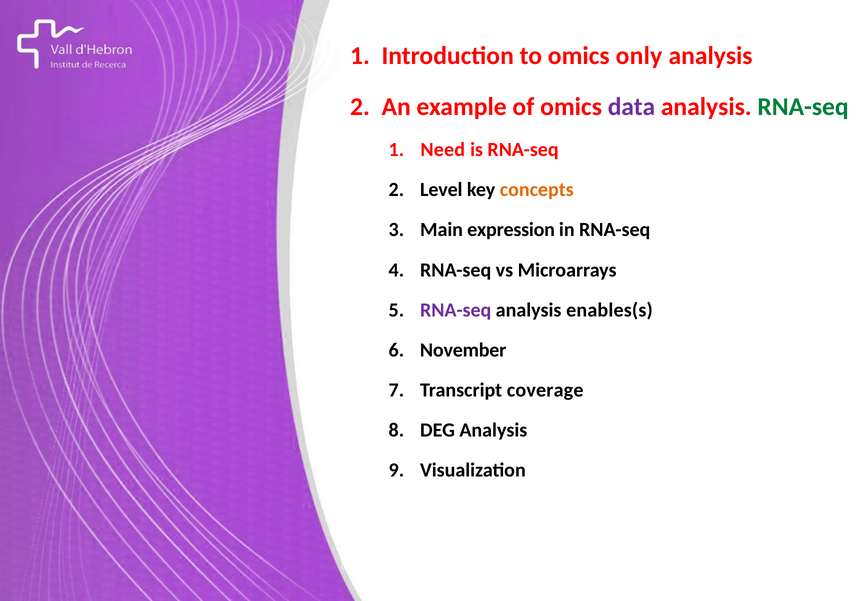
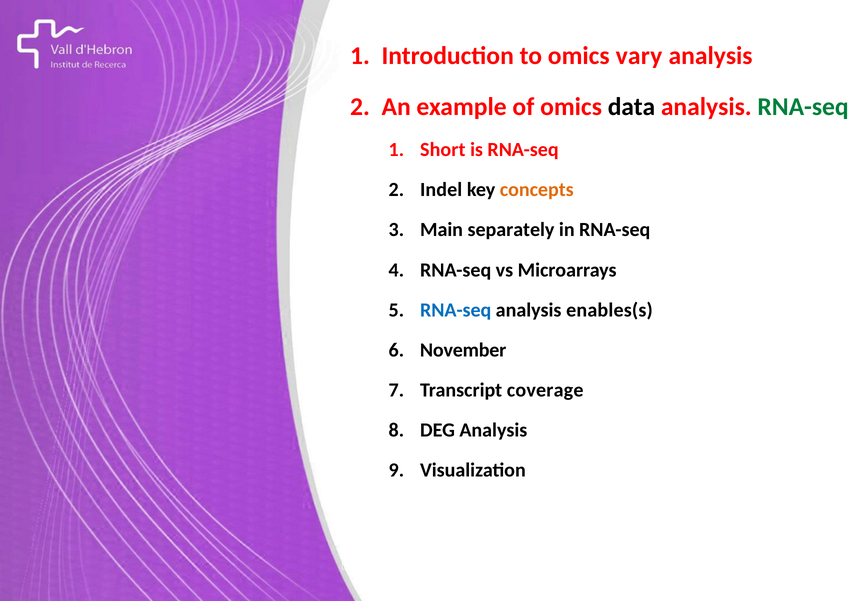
only: only -> vary (639, 56)
data colour: purple -> black (631, 107)
Need: Need -> Short (443, 150)
Level: Level -> Indel (441, 190)
expression: expression -> separately (511, 230)
RNA-seq colour: purple -> blue (456, 310)
